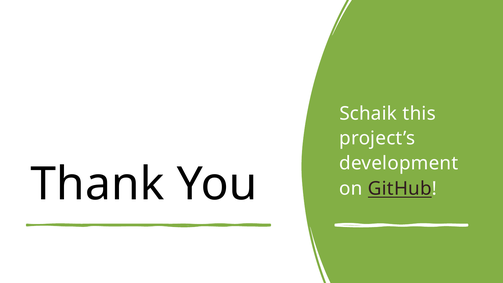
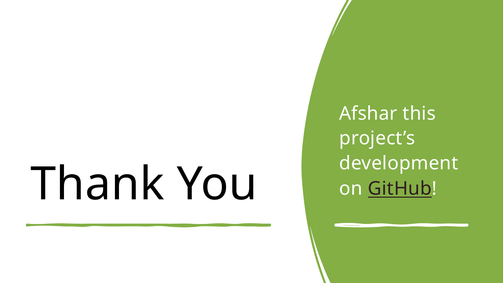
Schaik: Schaik -> Afshar (368, 113)
